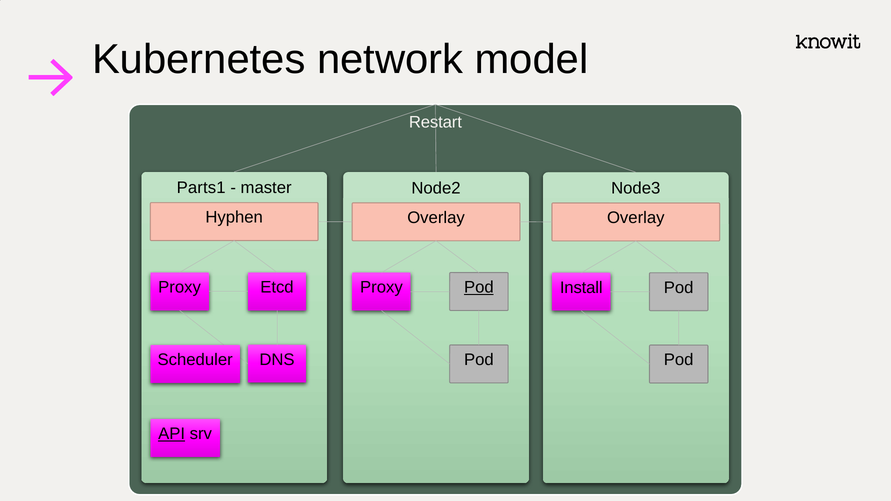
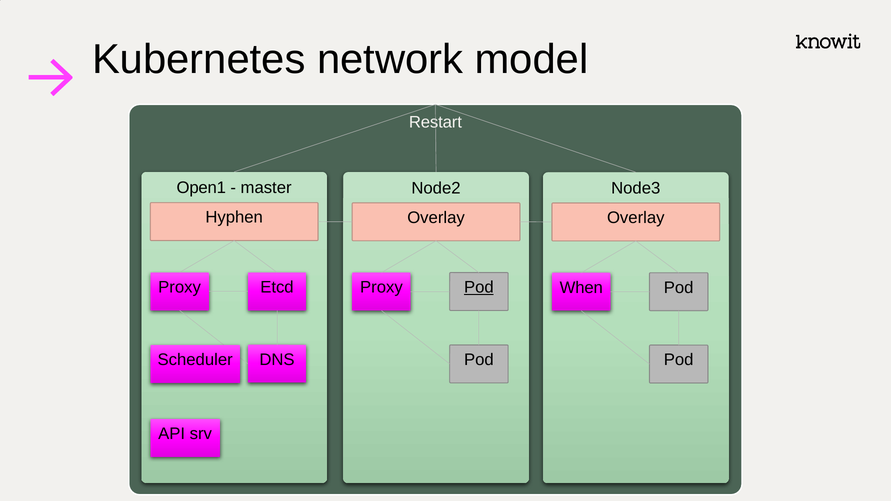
Parts1: Parts1 -> Open1 (201, 188)
Install: Install -> When (581, 288)
API underline: present -> none (172, 434)
